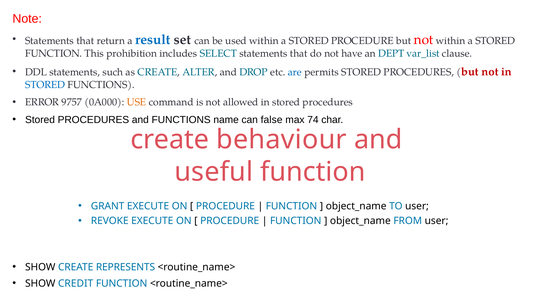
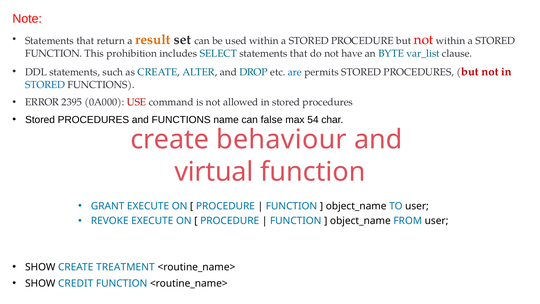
result colour: blue -> orange (153, 40)
DEPT: DEPT -> BYTE (391, 54)
9757: 9757 -> 2395 (72, 102)
USE colour: orange -> red (136, 102)
74: 74 -> 54 (313, 120)
useful: useful -> virtual (214, 172)
REPRESENTS: REPRESENTS -> TREATMENT (125, 267)
